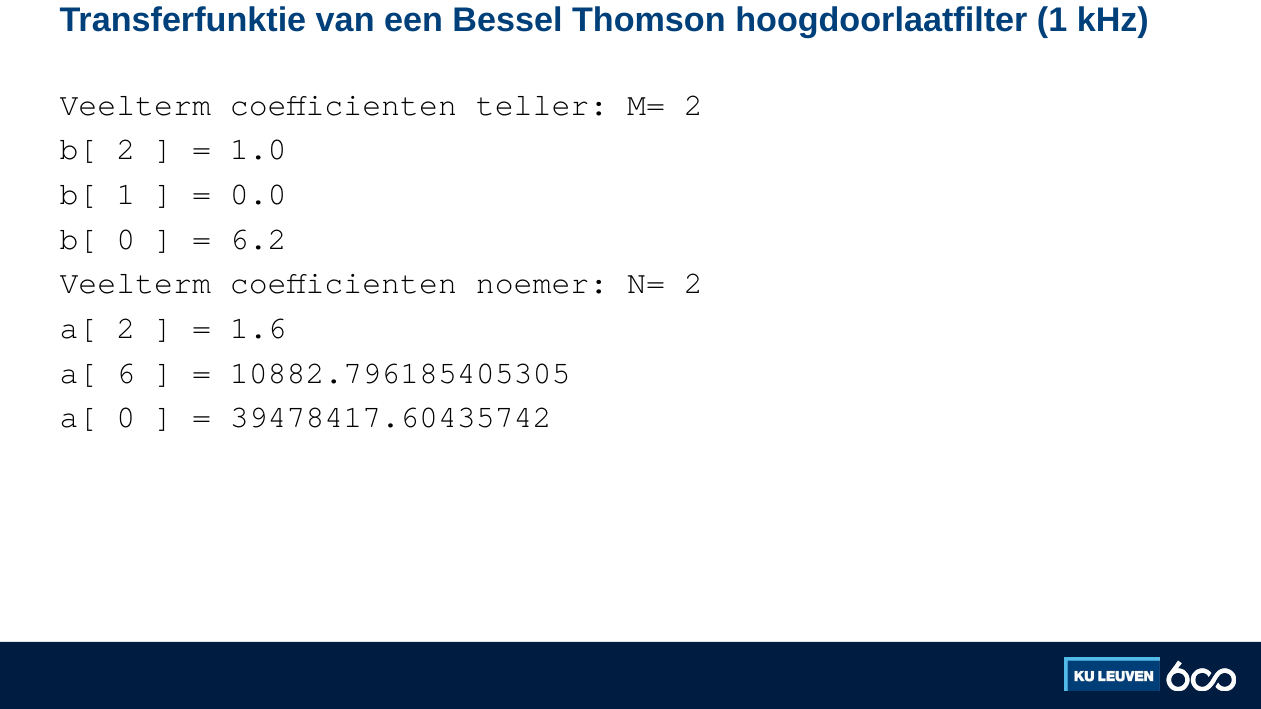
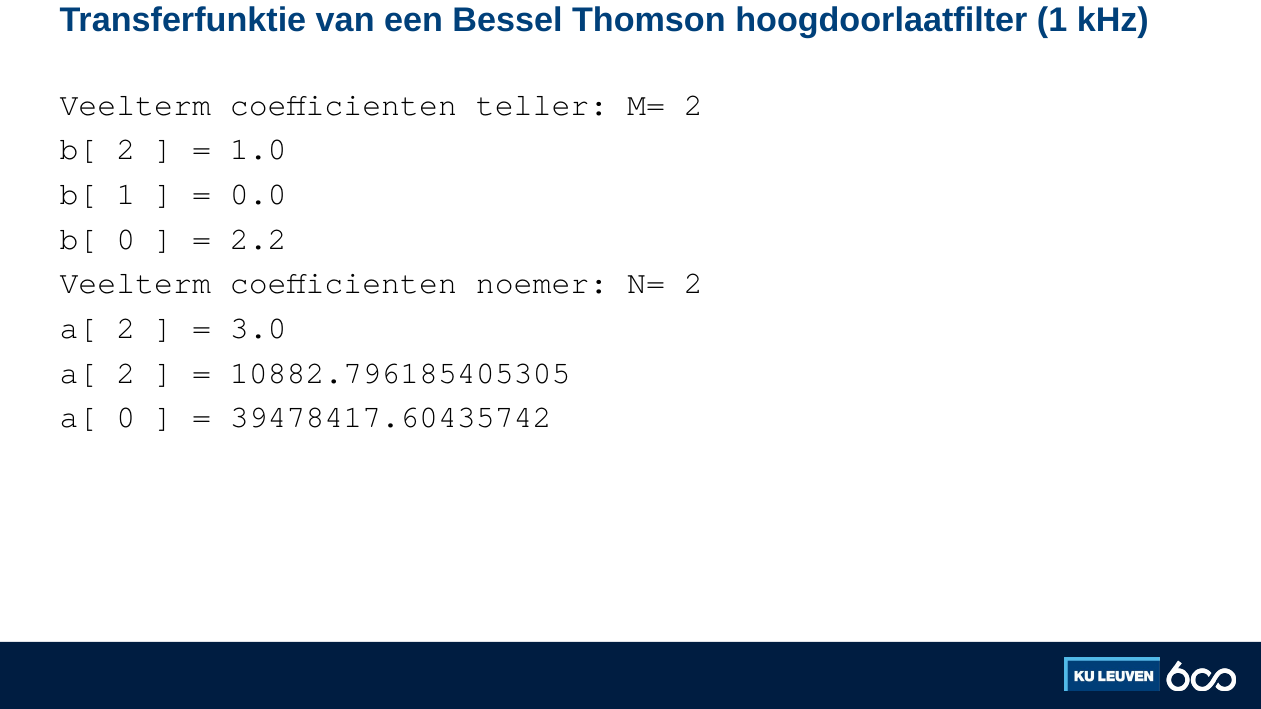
6.2: 6.2 -> 2.2 (258, 239)
1.6: 1.6 -> 3.0 (258, 328)
6: 6 -> 2 (126, 373)
